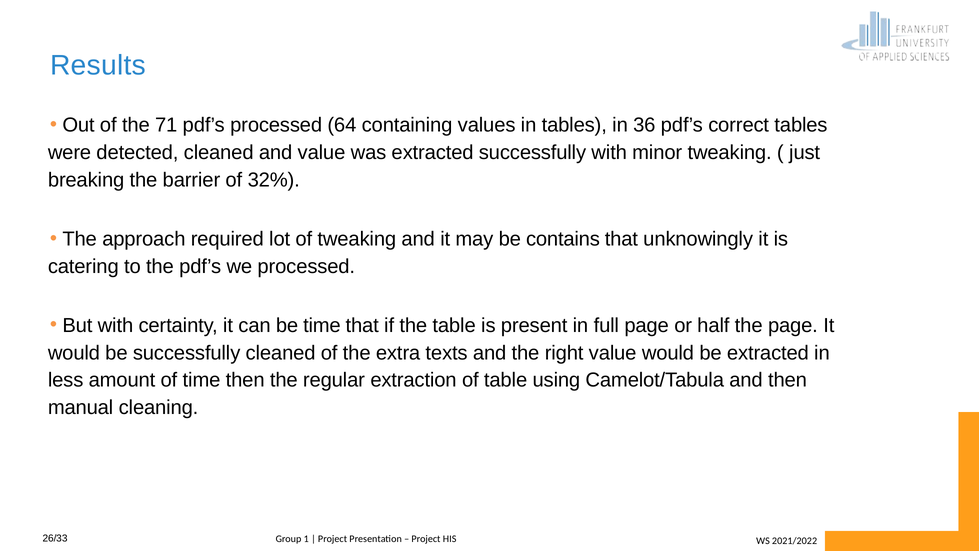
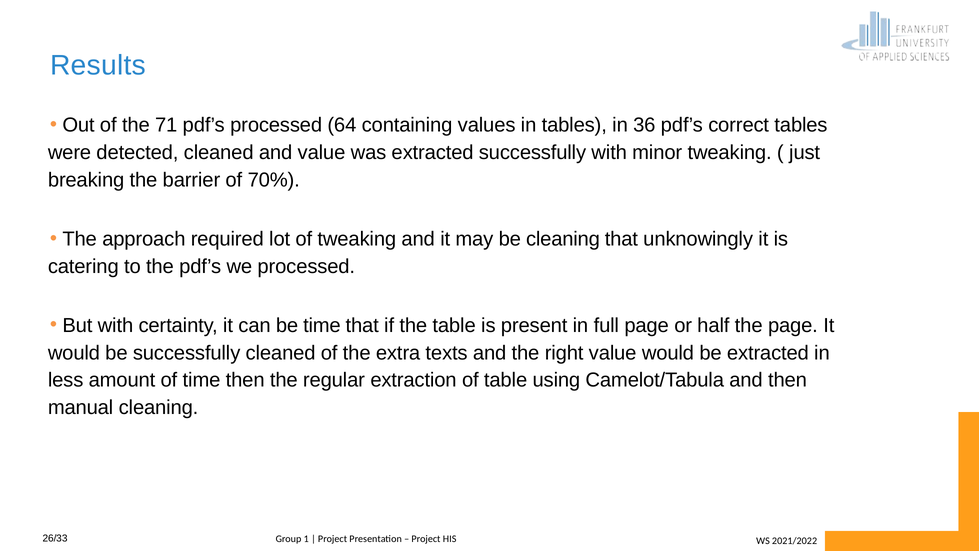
32%: 32% -> 70% (274, 180)
be contains: contains -> cleaning (563, 239)
